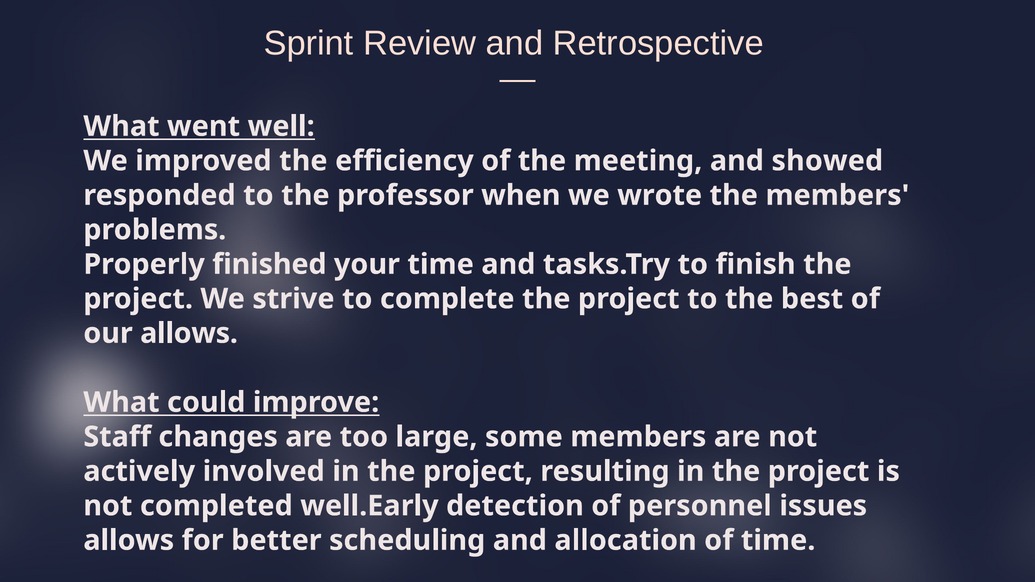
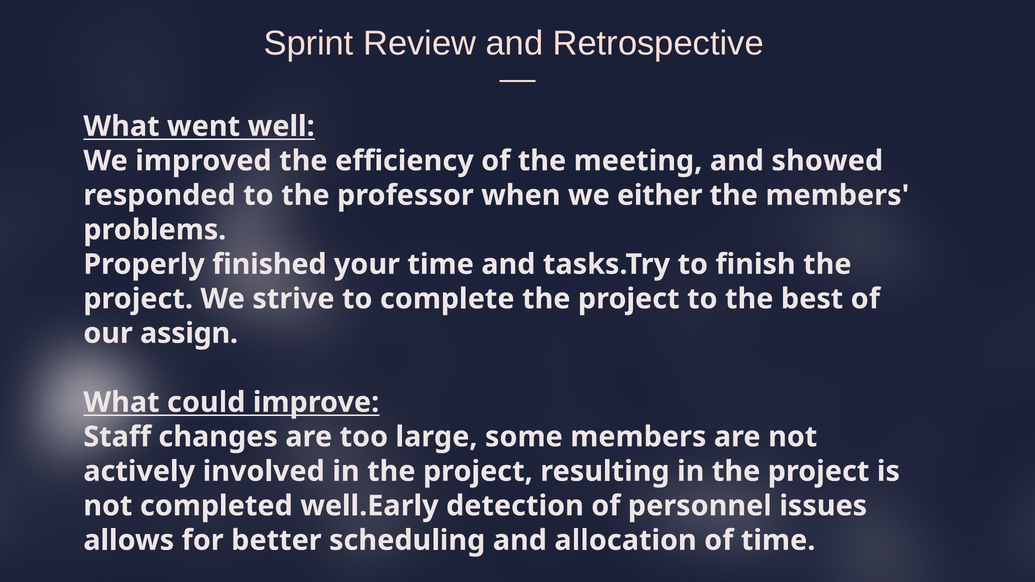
wrote: wrote -> either (660, 195)
our allows: allows -> assign (189, 333)
